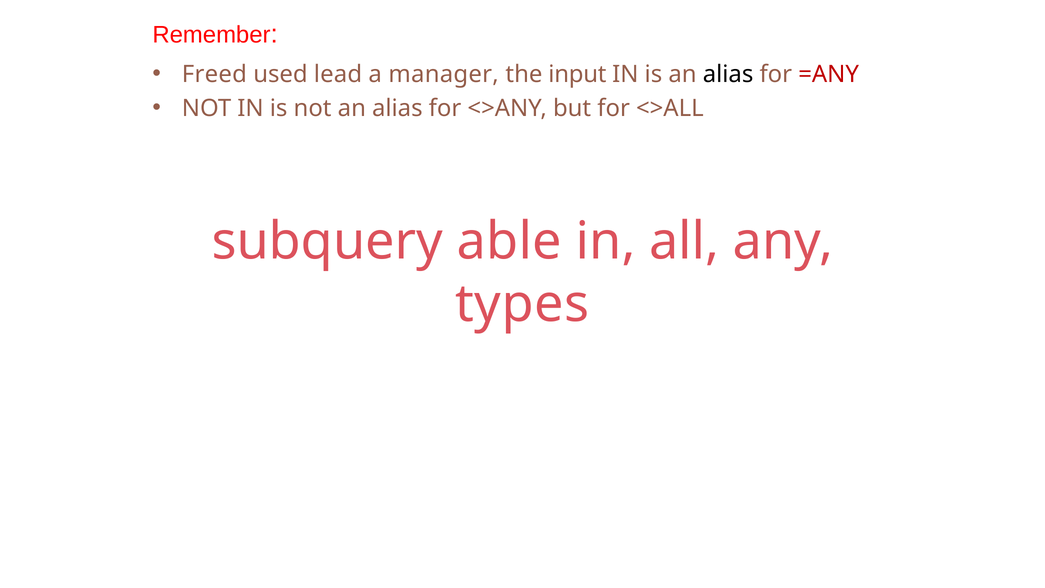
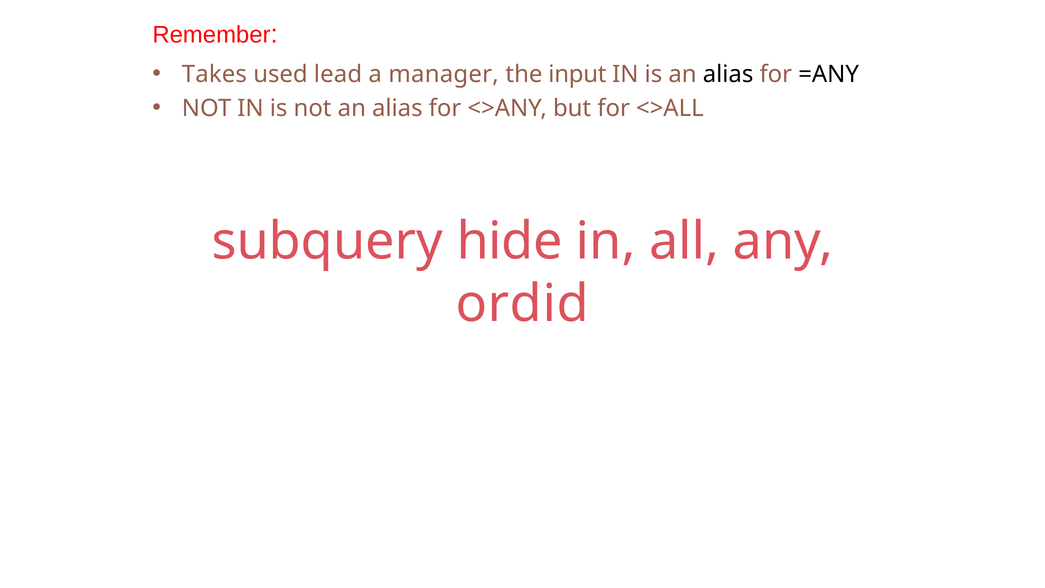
Freed: Freed -> Takes (214, 74)
=ANY colour: red -> black (829, 74)
able: able -> hide (510, 241)
types: types -> ordid (522, 304)
